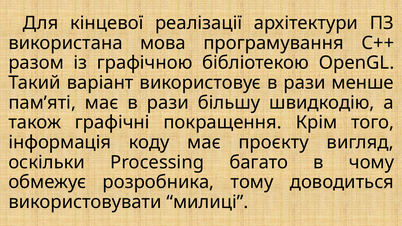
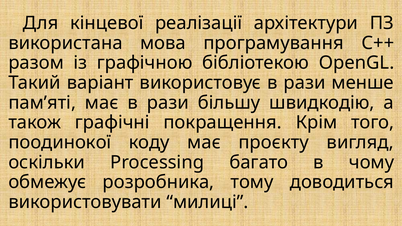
інформація: інформація -> поодинокої (60, 142)
